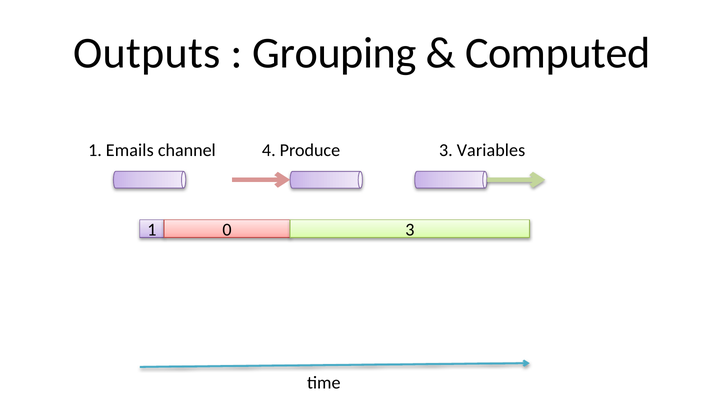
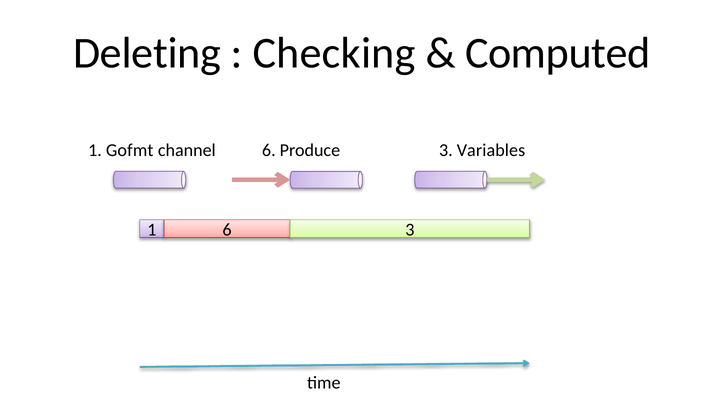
Outputs: Outputs -> Deleting (147, 53)
Grouping: Grouping -> Checking (334, 53)
Emails: Emails -> Gofmt (130, 150)
channel 4: 4 -> 6 (269, 150)
1 0: 0 -> 6 (227, 230)
